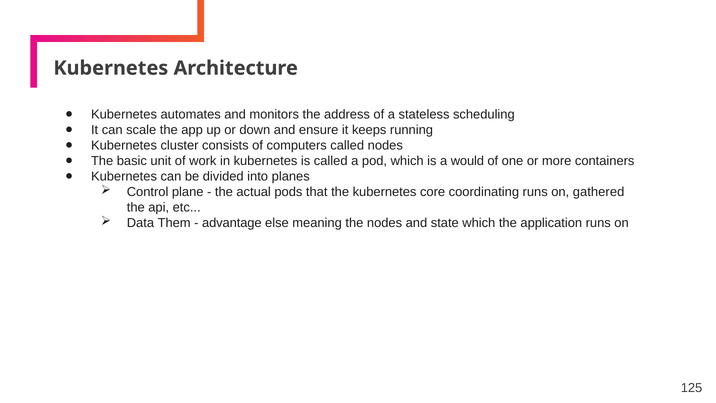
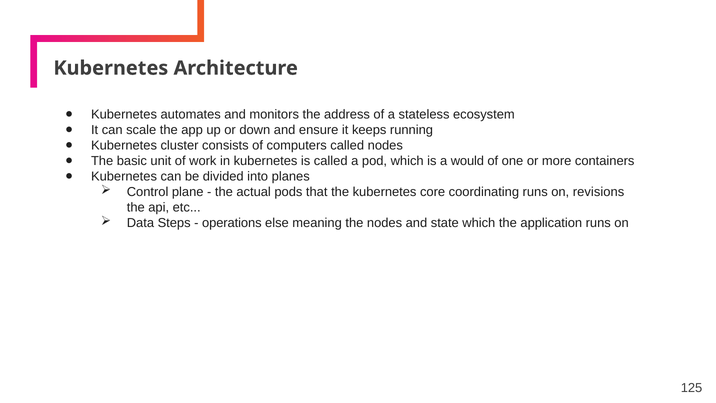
scheduling: scheduling -> ecosystem (484, 114)
gathered: gathered -> revisions (599, 192)
Them: Them -> Steps (174, 223)
advantage: advantage -> operations (232, 223)
